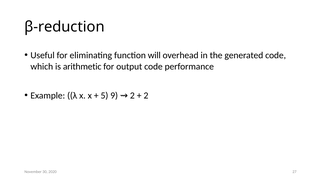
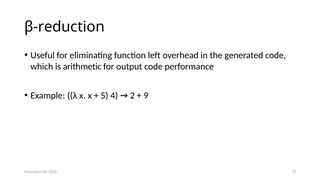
will: will -> left (154, 56)
9: 9 -> 4 (114, 96)
2: 2 -> 9 (146, 96)
